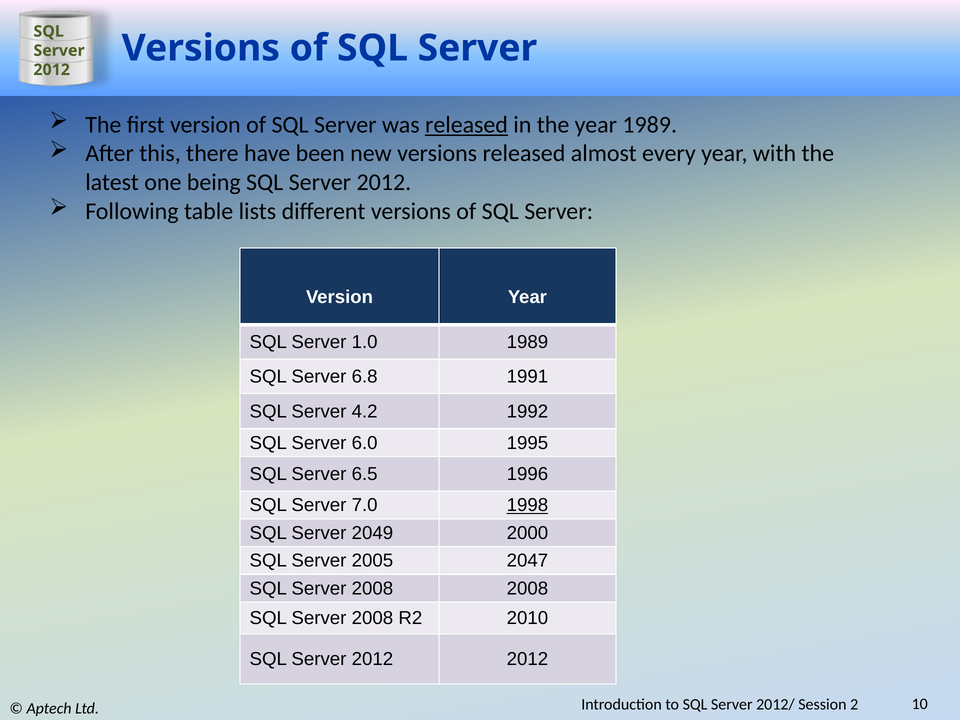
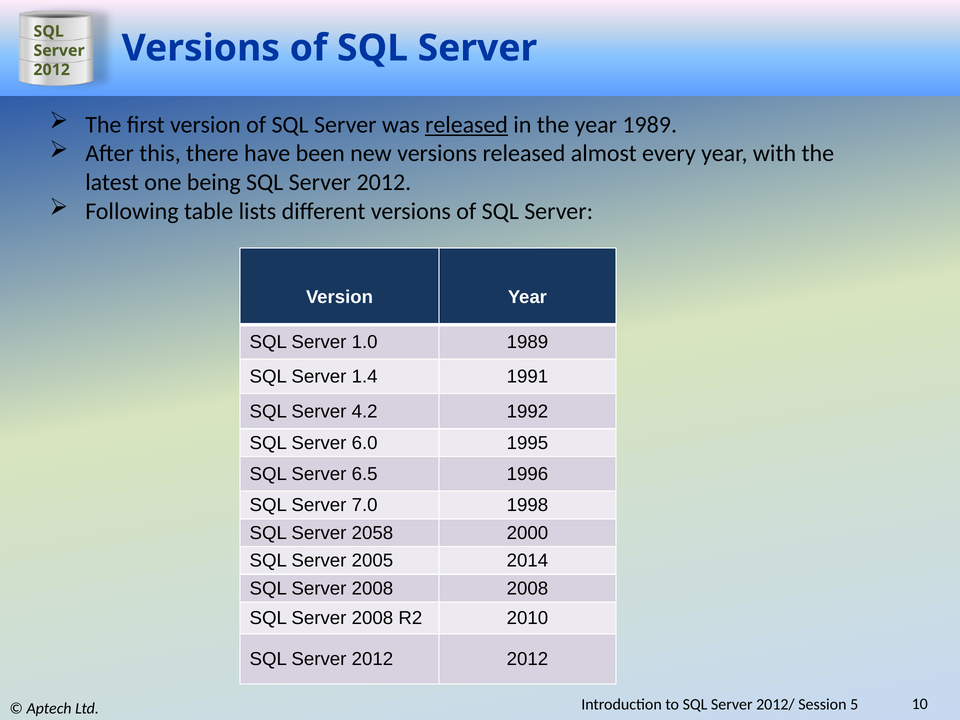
6.8: 6.8 -> 1.4 (365, 377)
1998 underline: present -> none (527, 505)
2049: 2049 -> 2058 (372, 533)
2047: 2047 -> 2014 (527, 561)
2: 2 -> 5 (854, 704)
